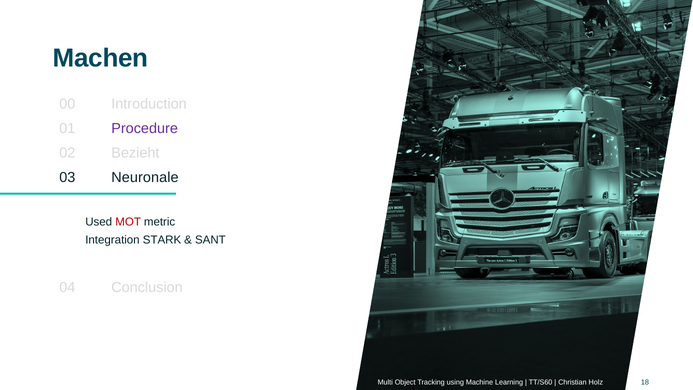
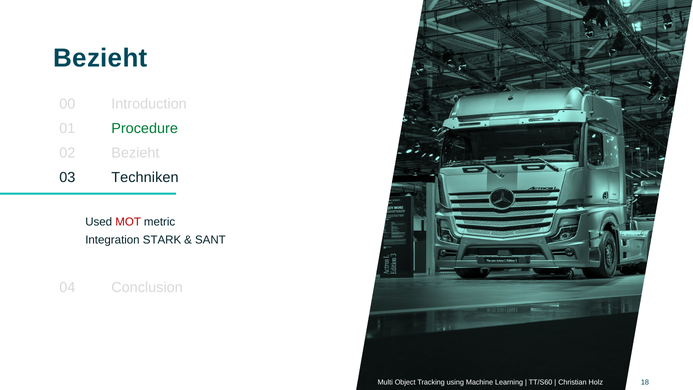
Machen: Machen -> Bezieht (100, 58)
Procedure colour: purple -> green (145, 128)
Neuronale: Neuronale -> Techniken (145, 177)
